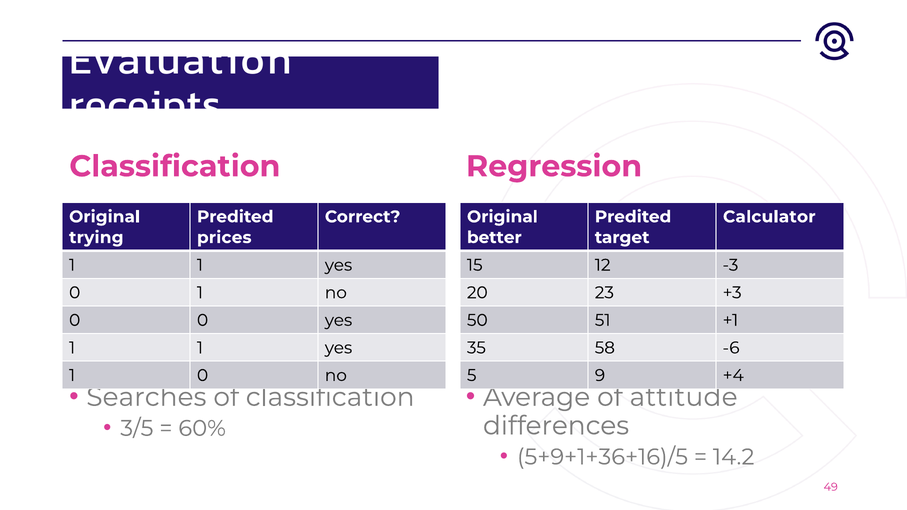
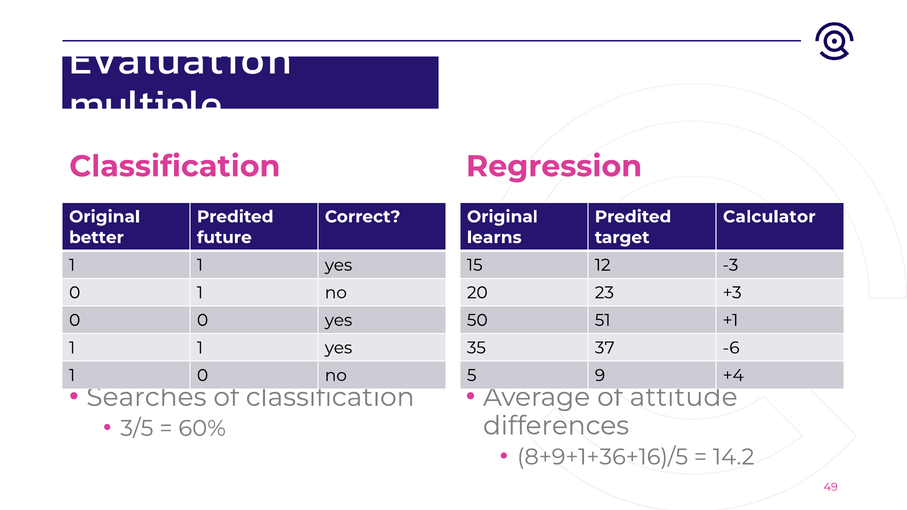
receipts: receipts -> multiple (146, 105)
trying: trying -> better (96, 238)
prices: prices -> future (224, 238)
better: better -> learns (494, 238)
58: 58 -> 37 (605, 348)
5+9+1+36+16)/5: 5+9+1+36+16)/5 -> 8+9+1+36+16)/5 (603, 457)
